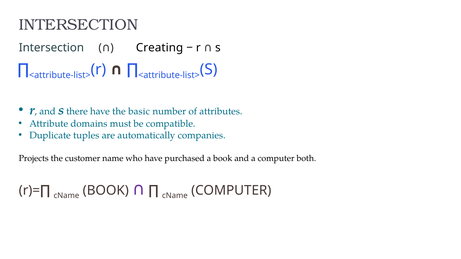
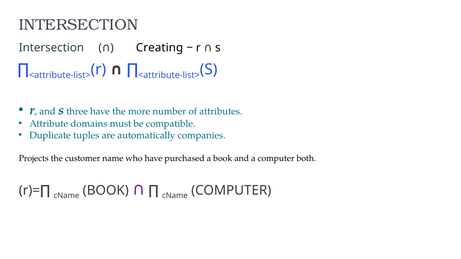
there: there -> three (77, 112)
basic: basic -> more (139, 112)
